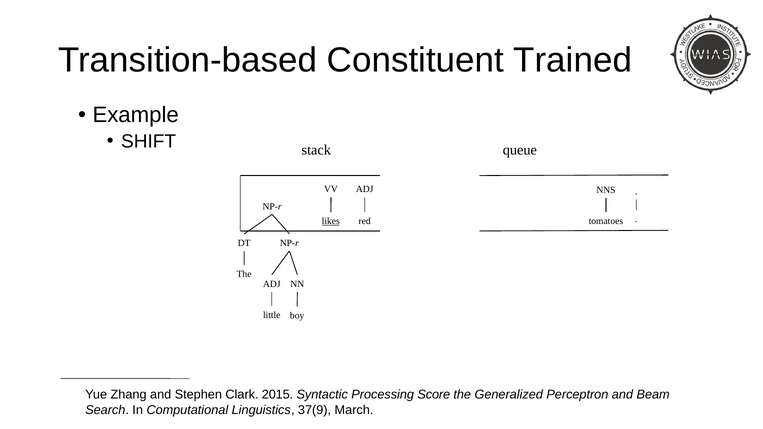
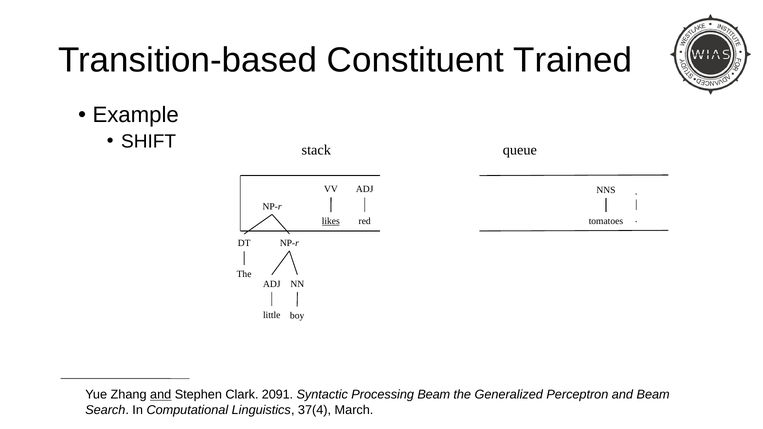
and underline: none -> present (161, 395)
2015: 2015 -> 2091 (277, 395)
Processing Score: Score -> Beam (434, 395)
37(9: 37(9 -> 37(4 (315, 410)
